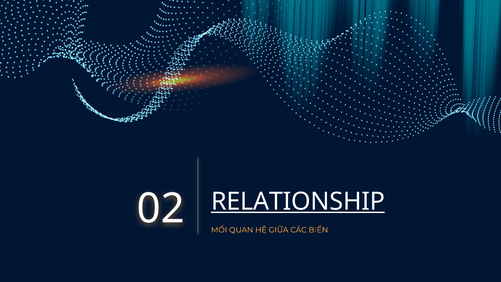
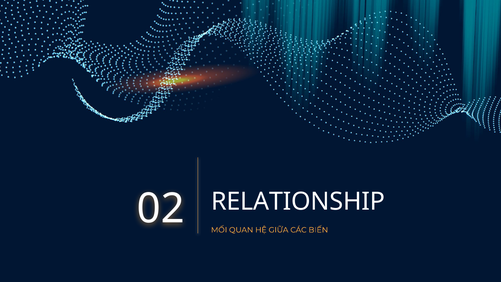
RELATIONSHIP underline: present -> none (298, 201)
